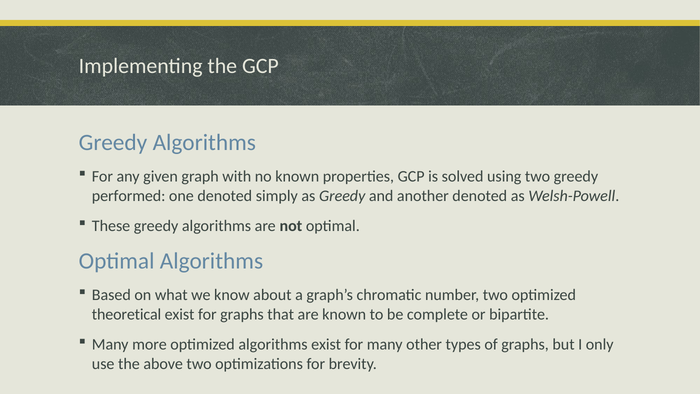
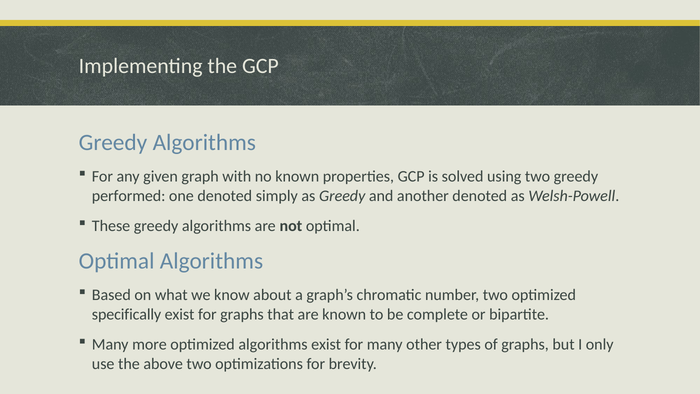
theoretical: theoretical -> specifically (127, 314)
